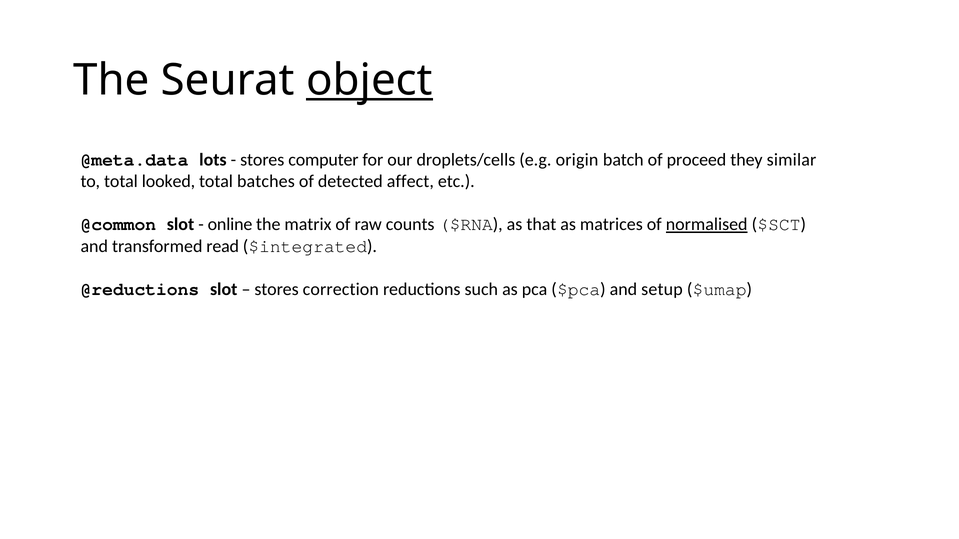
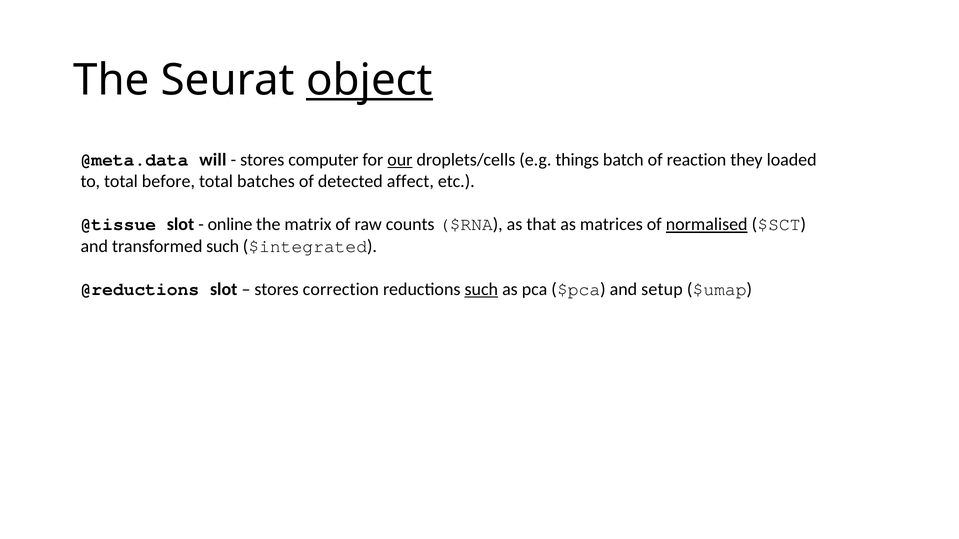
lots: lots -> will (213, 160)
our underline: none -> present (400, 160)
origin: origin -> things (577, 160)
proceed: proceed -> reaction (697, 160)
similar: similar -> loaded (792, 160)
looked: looked -> before (168, 182)
@common: @common -> @tissue (118, 225)
transformed read: read -> such (223, 246)
such underline: none -> present (481, 289)
